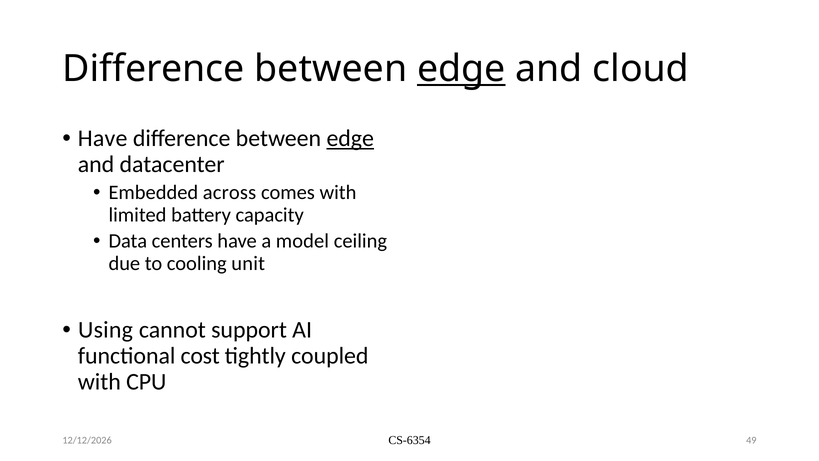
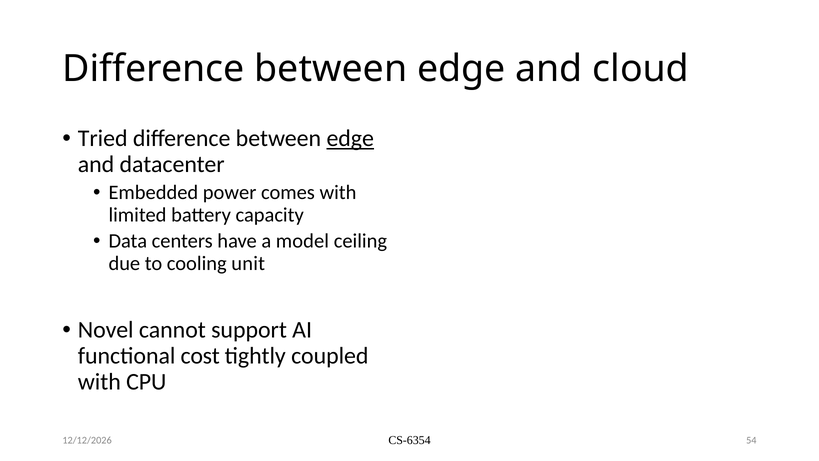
edge underline: present -> none (461, 69)
Have: Have -> Tried (103, 138)
across: across -> power (230, 193)
Using: Using -> Novel (106, 330)
49: 49 -> 54 (751, 440)
